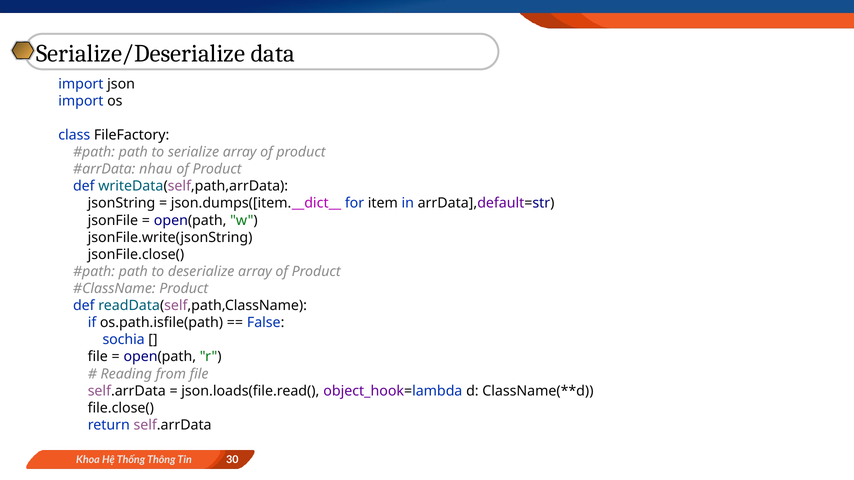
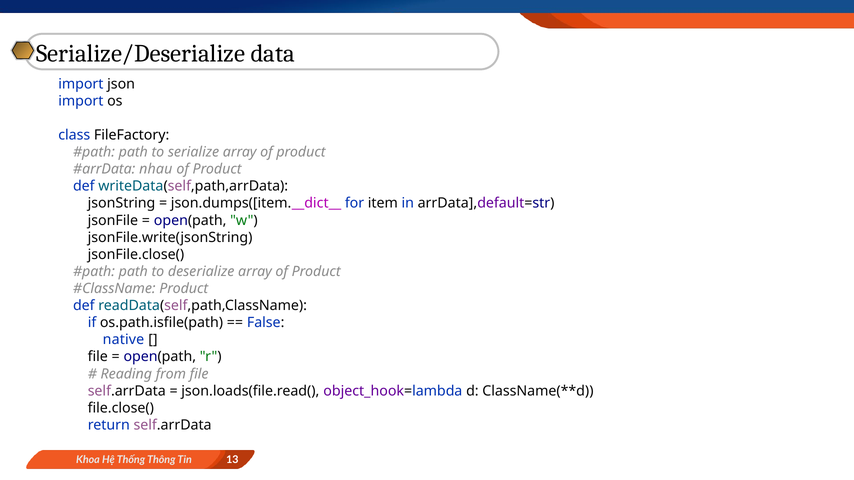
sochia: sochia -> native (123, 340)
30: 30 -> 13 (232, 460)
